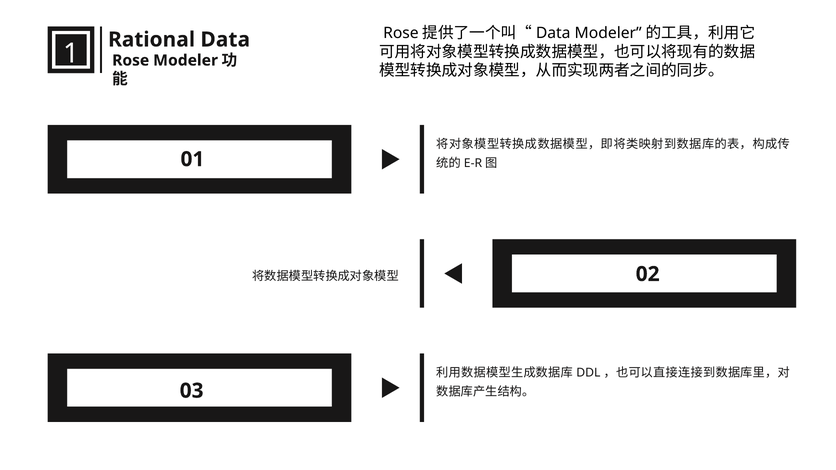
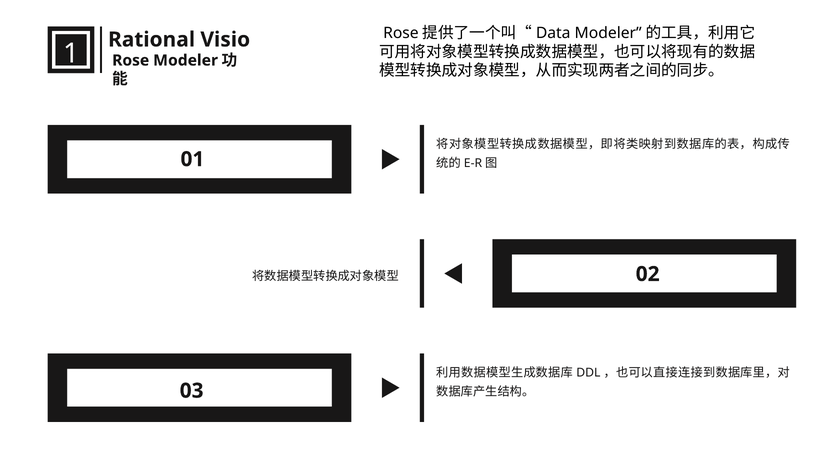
Data: Data -> Visio (225, 40)
